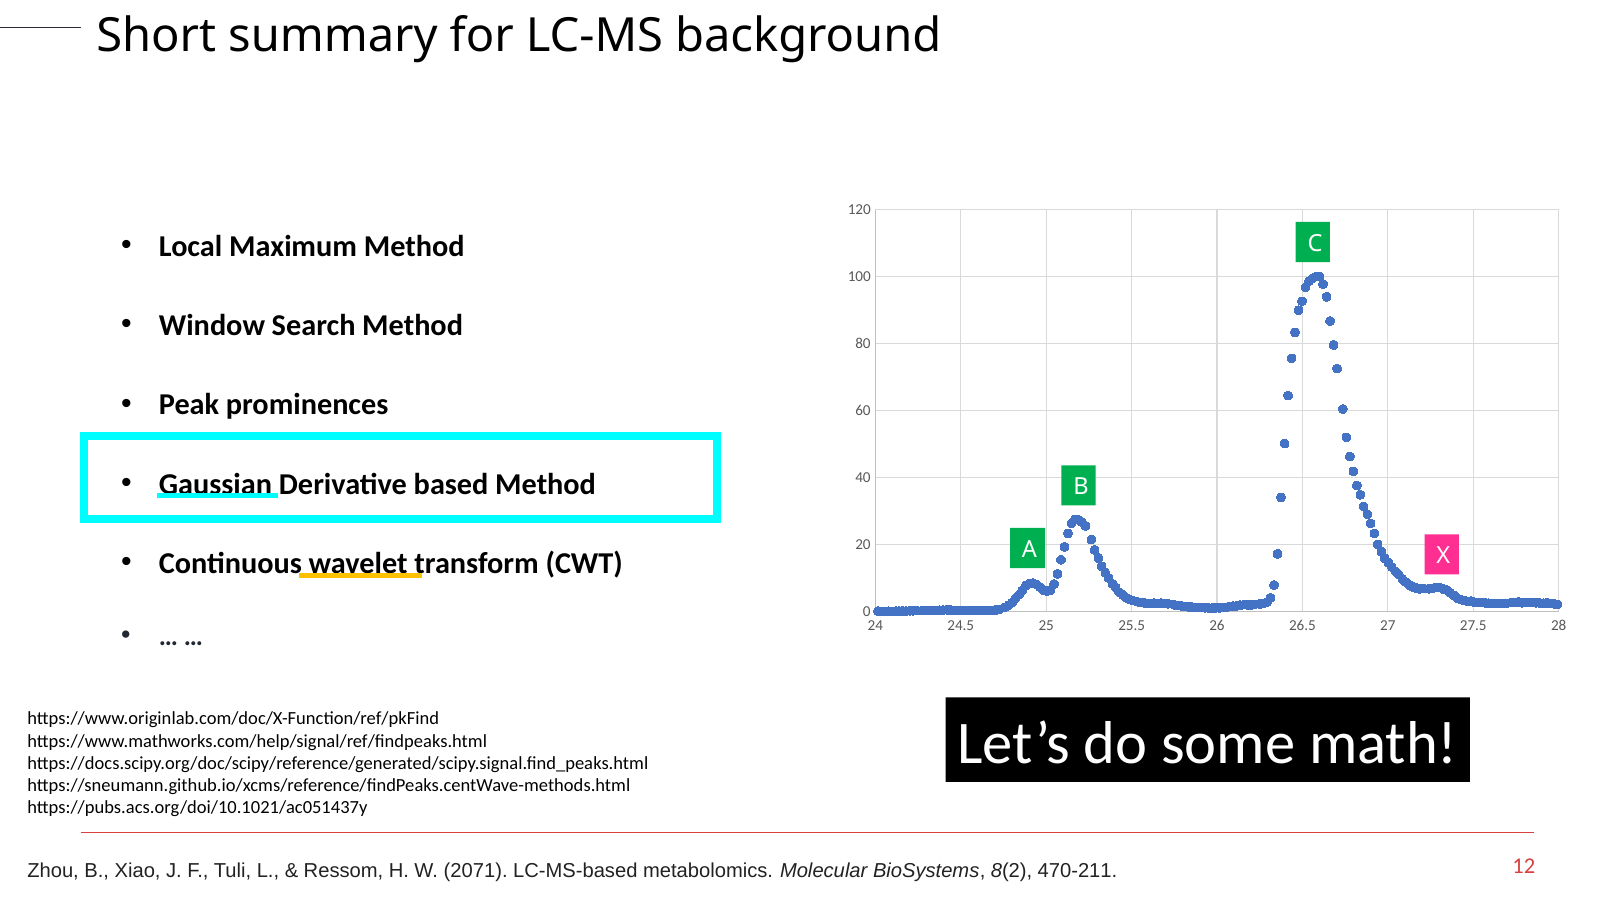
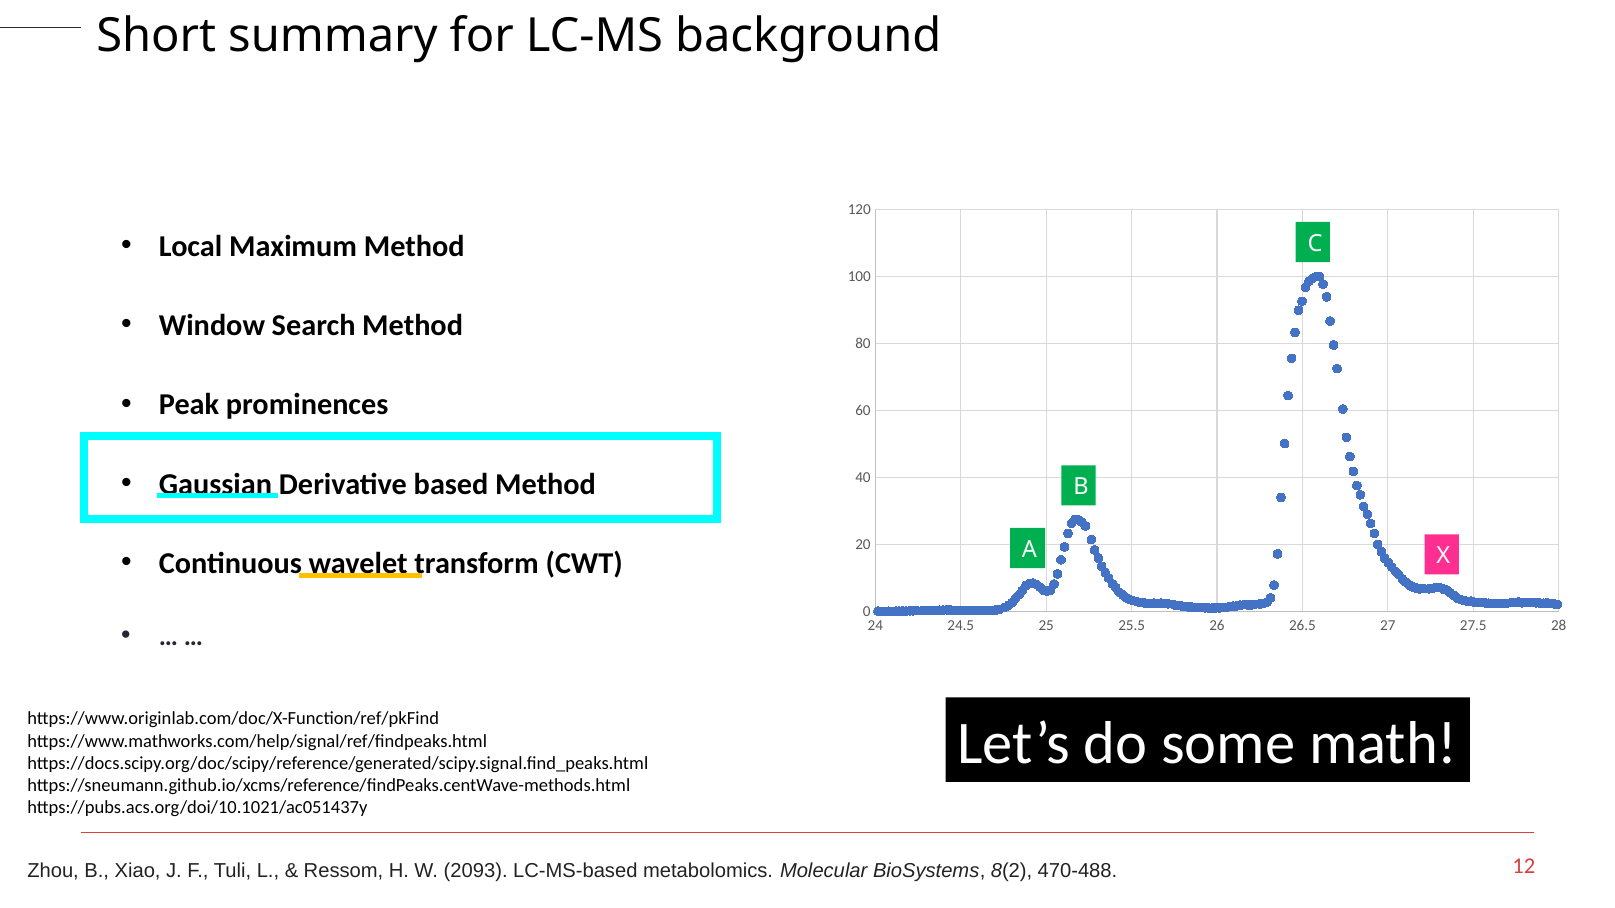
2071: 2071 -> 2093 (476, 871)
470-211: 470-211 -> 470-488 (1077, 871)
